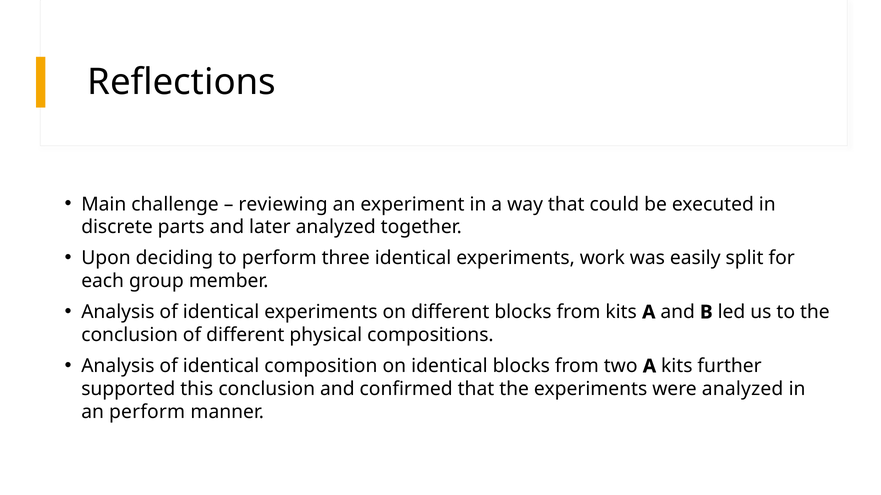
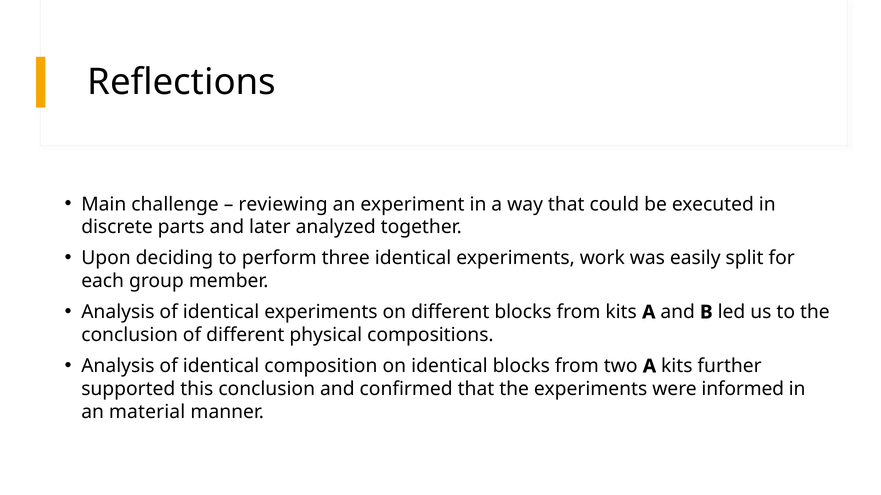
were analyzed: analyzed -> informed (743, 389)
an perform: perform -> material (147, 412)
